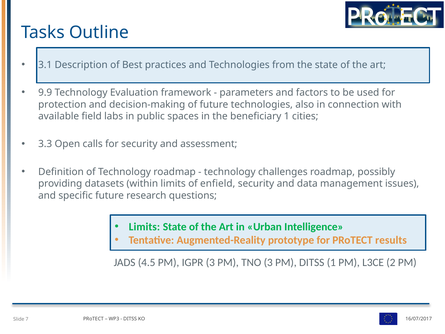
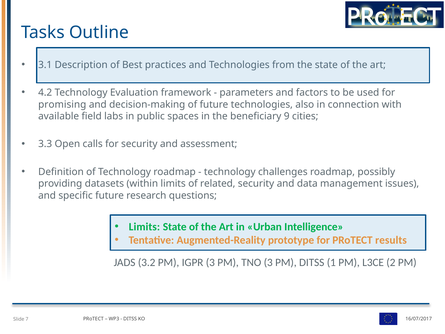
9.9: 9.9 -> 4.2 (45, 93)
protection: protection -> promising (62, 104)
beneficiary 1: 1 -> 9 (287, 116)
enfield: enfield -> related (218, 183)
4.5: 4.5 -> 3.2 (147, 262)
